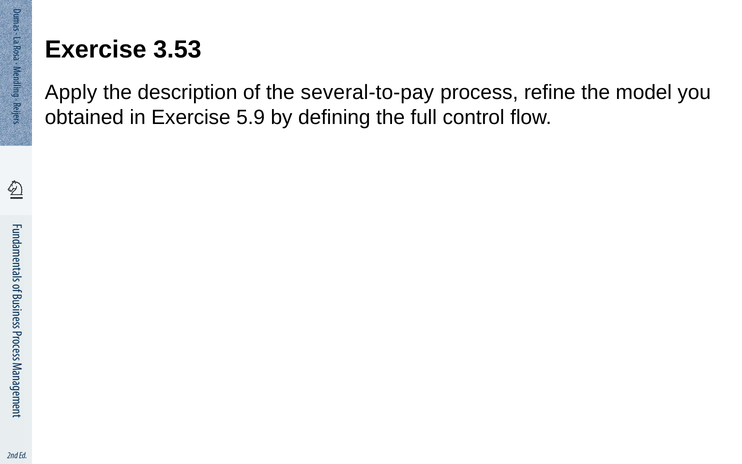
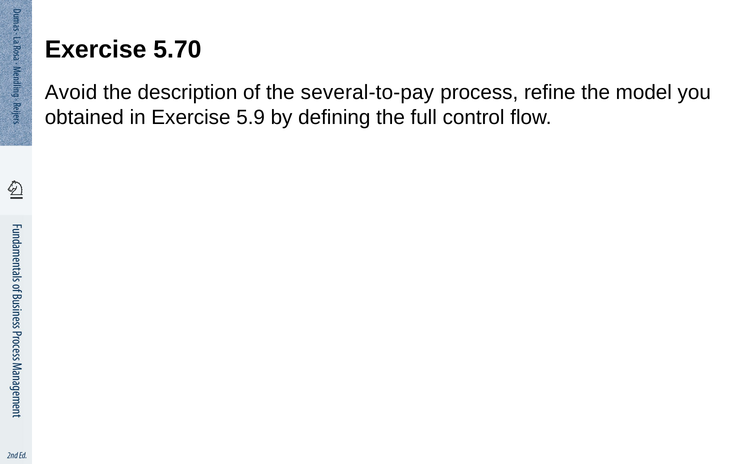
3.53: 3.53 -> 5.70 (177, 50)
Apply: Apply -> Avoid (71, 93)
